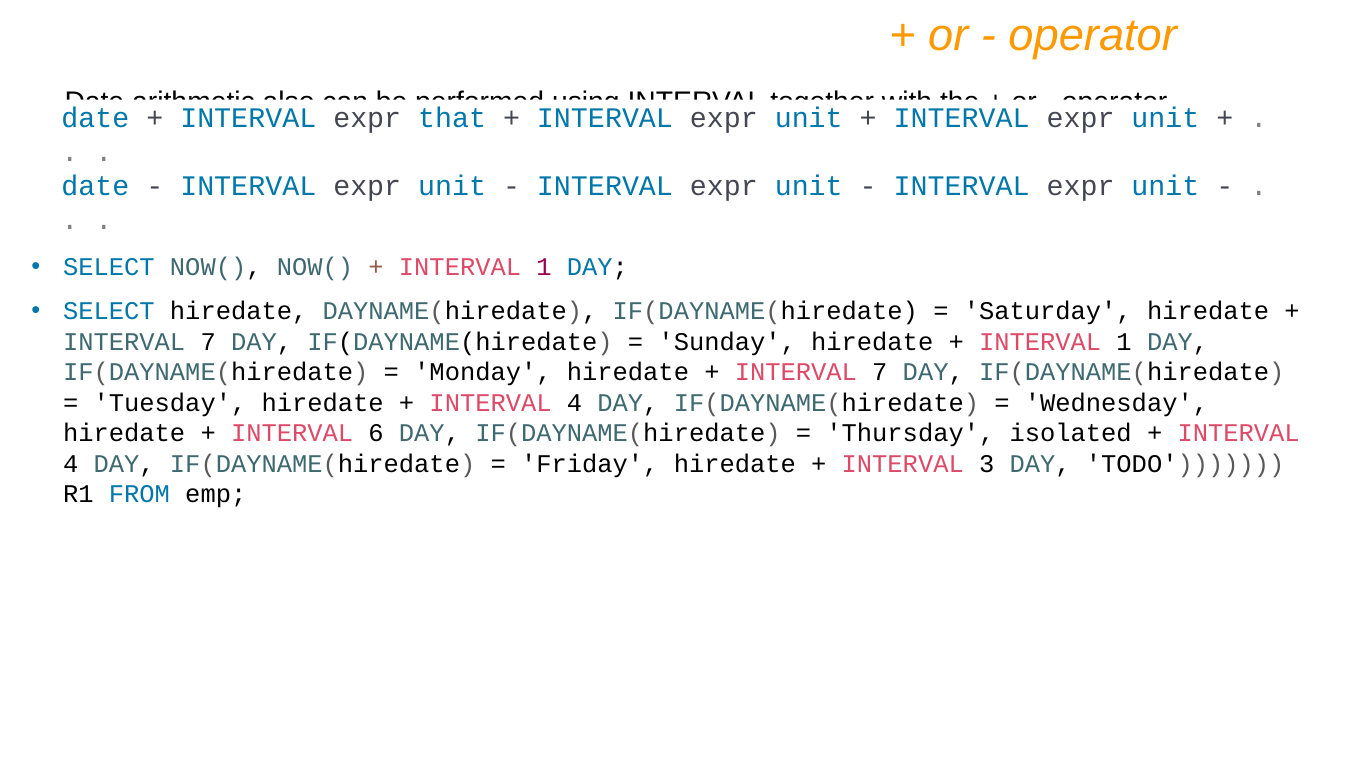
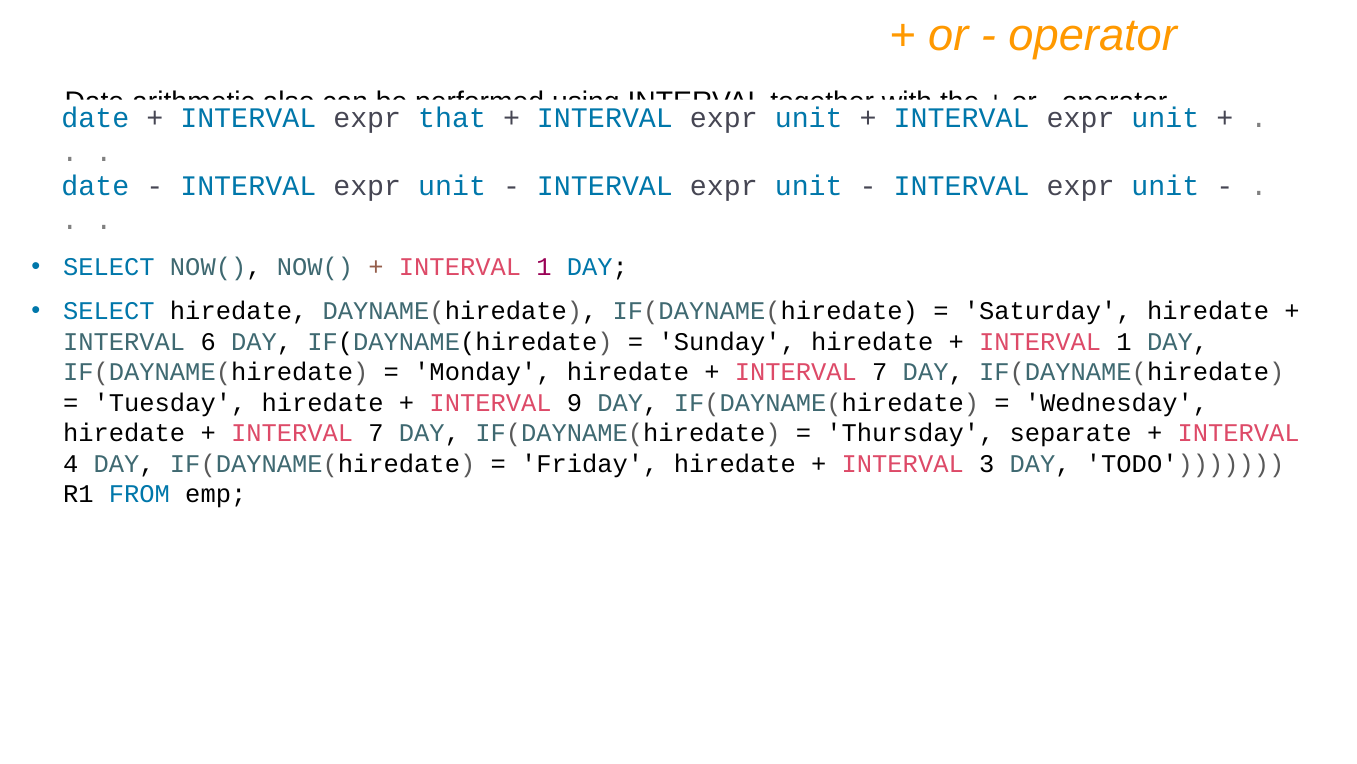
7: 7 -> 6 (208, 341)
4: 4 -> 9 (575, 403)
6: 6 -> 7 (376, 433)
isolated: isolated -> separate (1071, 433)
